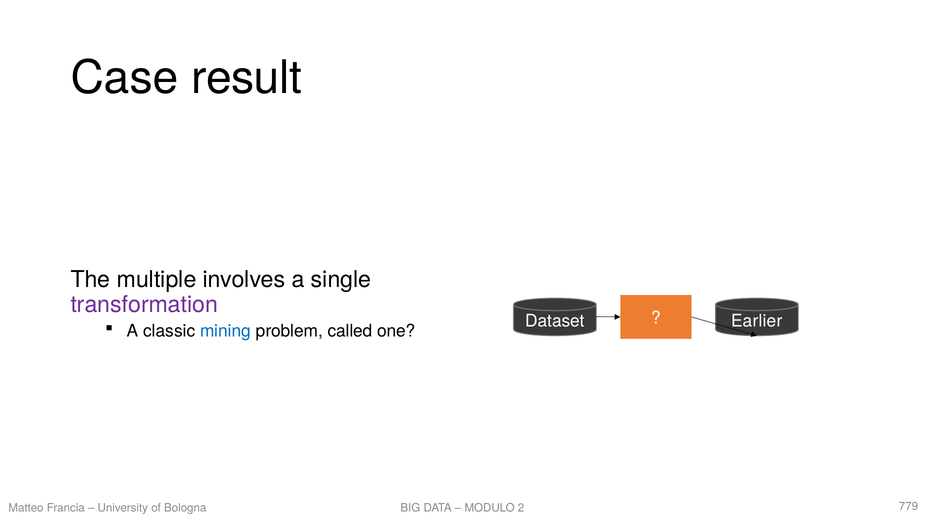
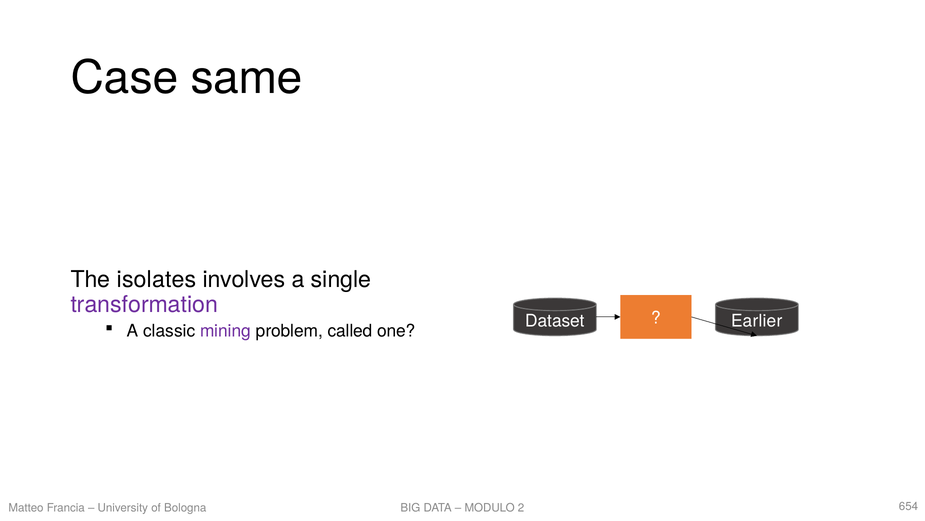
result: result -> same (247, 78)
multiple: multiple -> isolates (157, 279)
mining colour: blue -> purple (226, 331)
779: 779 -> 654 (908, 506)
